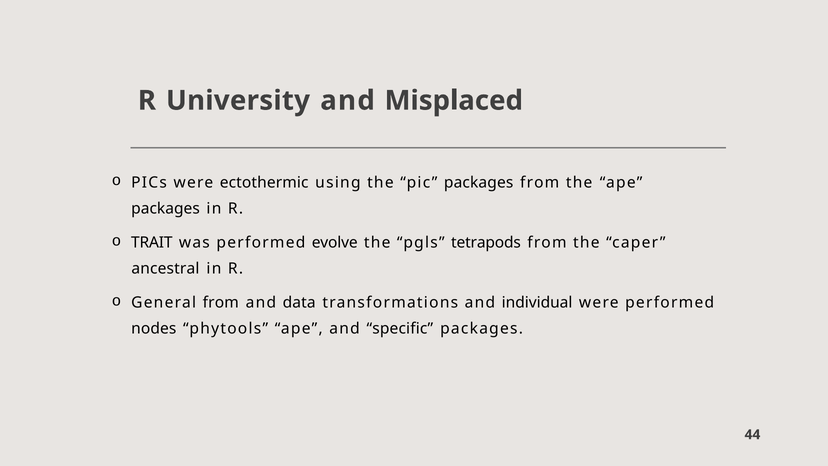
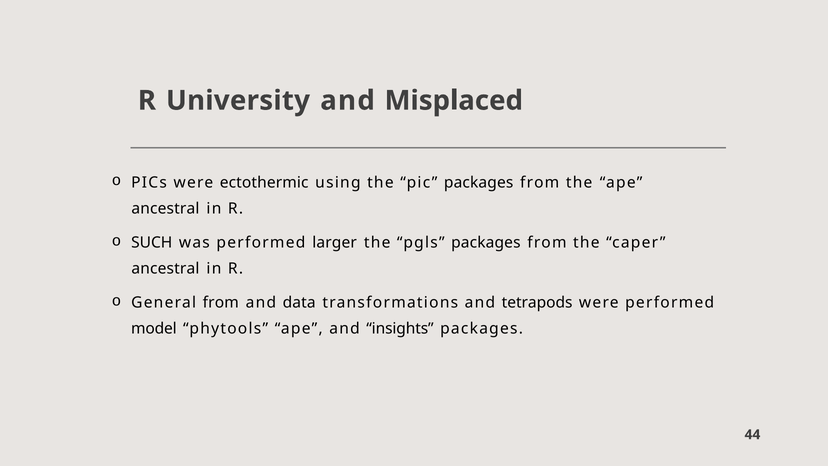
packages: packages -> ancestral (165, 208)
TRAIT: TRAIT -> SUCH (152, 242)
evolve: evolve -> larger (335, 242)
pgls tetrapods: tetrapods -> packages (486, 242)
individual: individual -> tetrapods (537, 303)
nodes: nodes -> model (154, 329)
specific: specific -> insights (400, 329)
